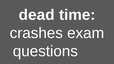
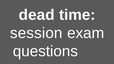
crashes: crashes -> session (36, 33)
